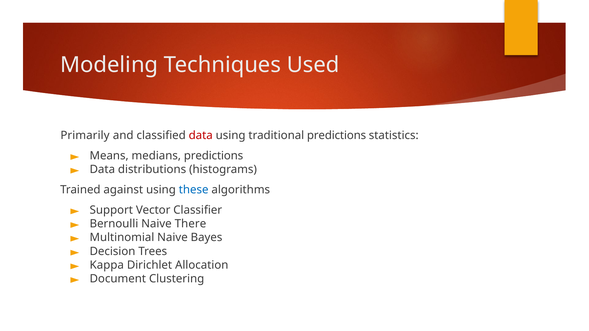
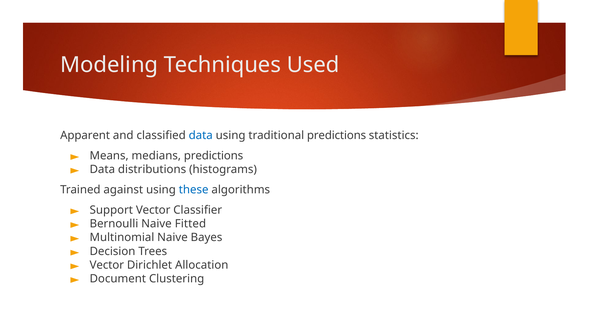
Primarily: Primarily -> Apparent (85, 136)
data colour: red -> blue (201, 136)
There: There -> Fitted (190, 224)
Kappa: Kappa -> Vector (107, 265)
